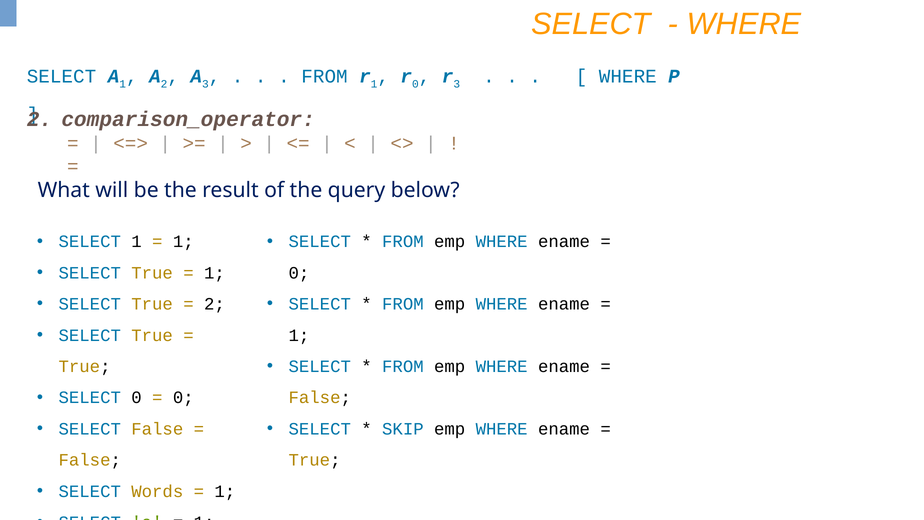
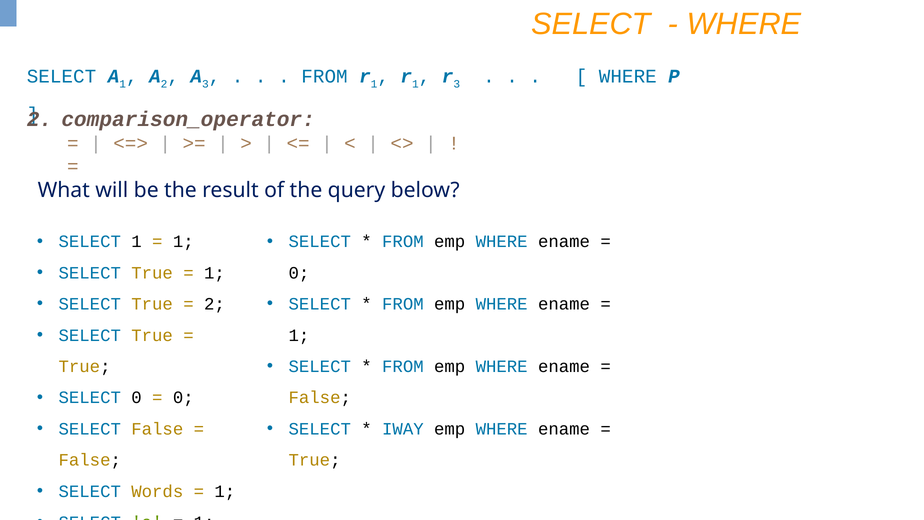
0: 0 -> 1 (415, 84)
SKIP: SKIP -> IWAY (403, 429)
